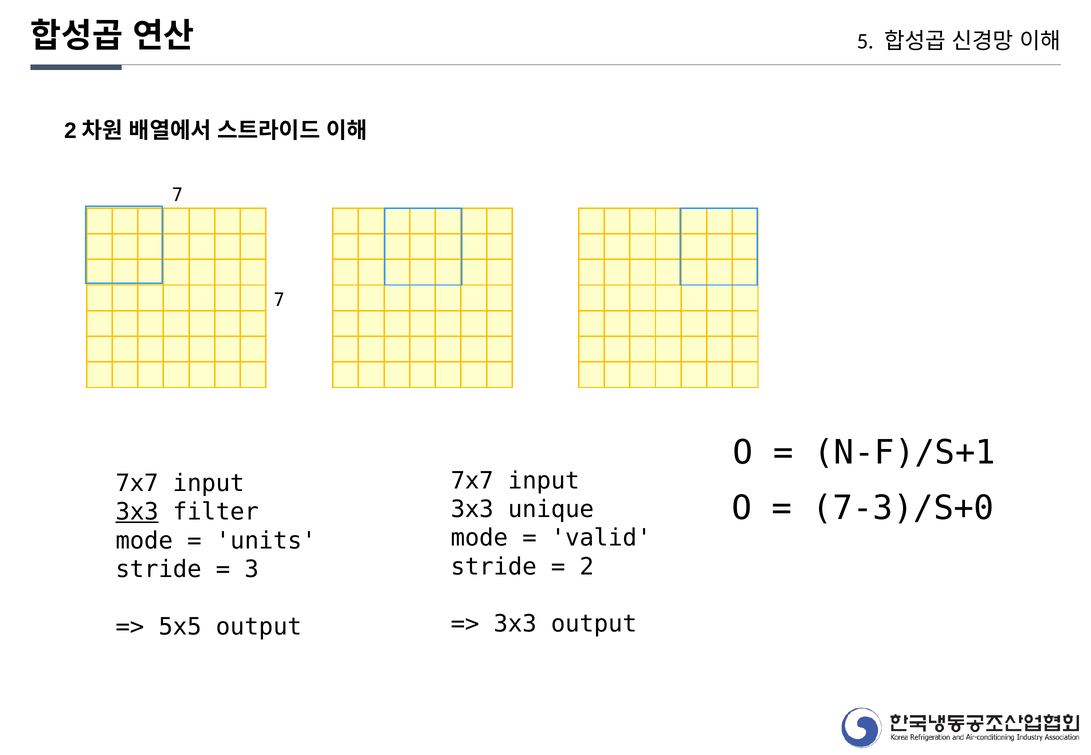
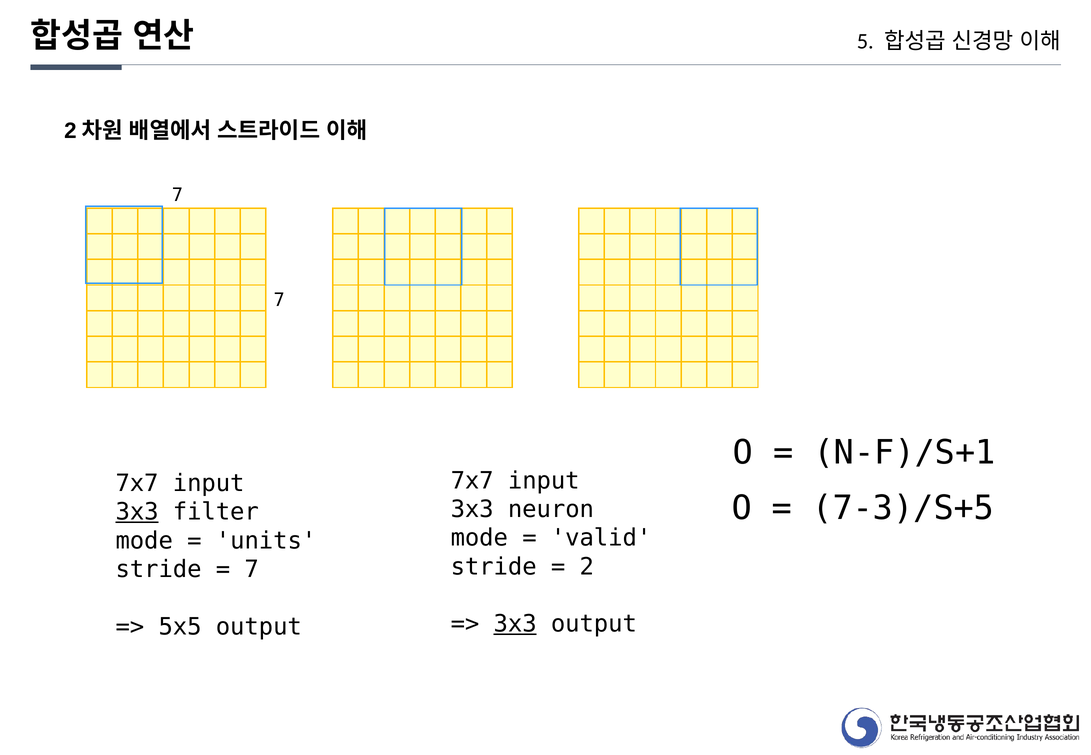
7-3)/S+0: 7-3)/S+0 -> 7-3)/S+5 (903, 508)
unique: unique -> neuron (551, 510)
3: 3 -> 7 (252, 570)
3x3 underline: none -> present (515, 624)
